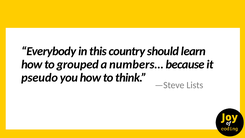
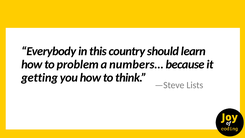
grouped: grouped -> problem (78, 64)
pseudo: pseudo -> getting (40, 78)
